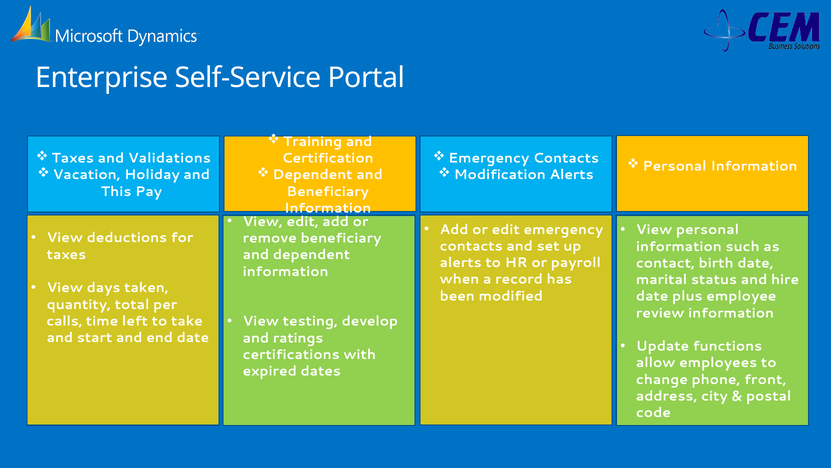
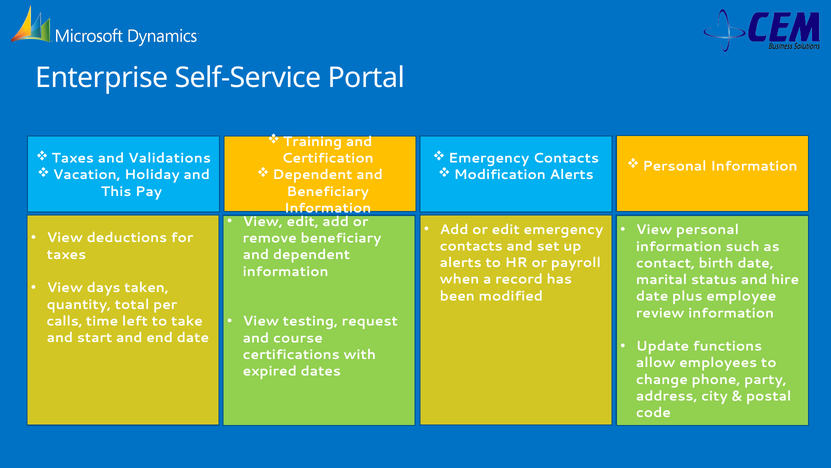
develop: develop -> request (370, 321)
ratings: ratings -> course (298, 338)
front: front -> party (765, 379)
